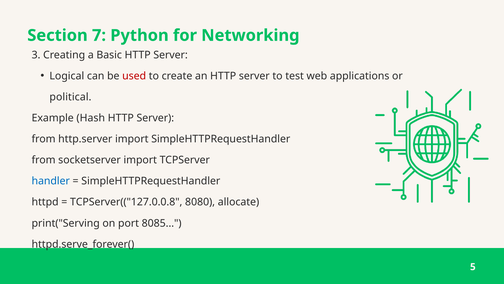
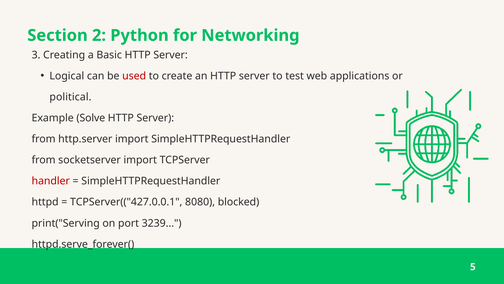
7: 7 -> 2 (99, 35)
Hash: Hash -> Solve (91, 118)
handler colour: blue -> red (51, 181)
TCPServer(("127.0.0.8: TCPServer(("127.0.0.8 -> TCPServer(("427.0.0.1 (126, 202)
allocate: allocate -> blocked (239, 202)
8085: 8085 -> 3239 (162, 223)
